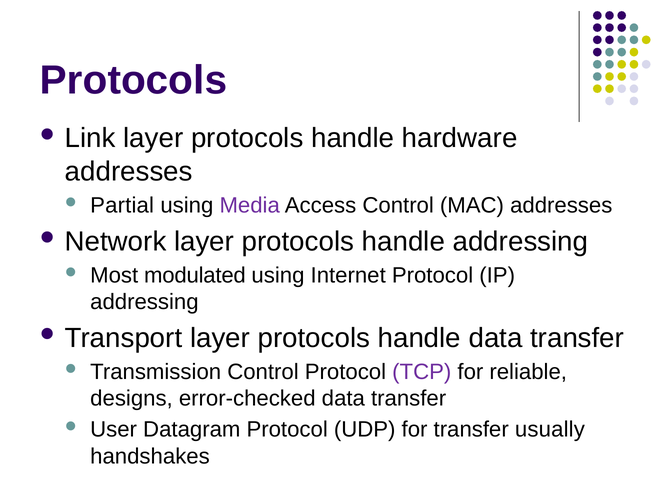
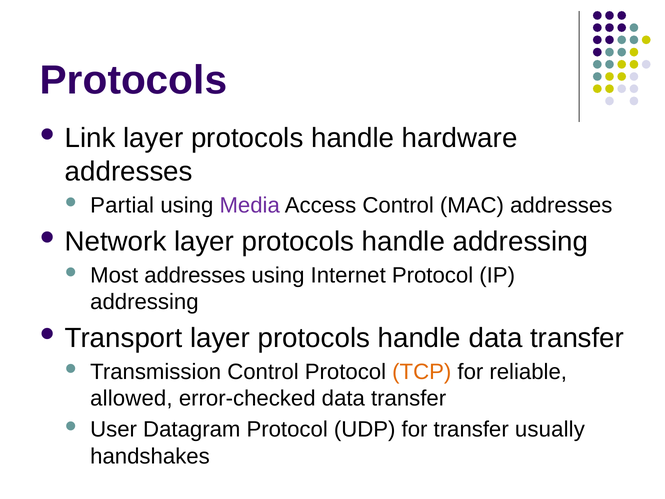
Most modulated: modulated -> addresses (195, 275)
TCP colour: purple -> orange (422, 372)
designs: designs -> allowed (131, 398)
